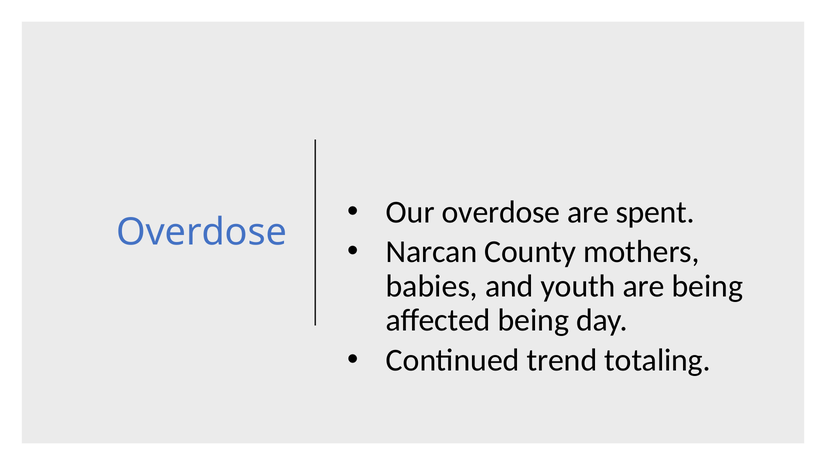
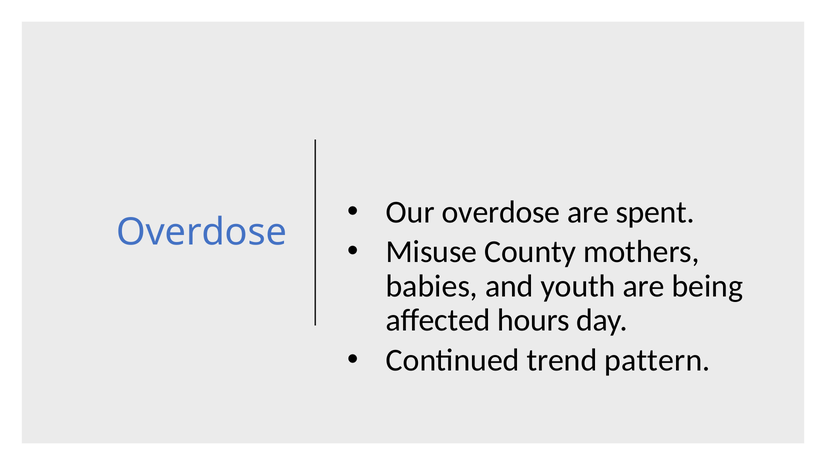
Narcan: Narcan -> Misuse (432, 251)
affected being: being -> hours (534, 320)
totaling: totaling -> pattern (657, 360)
